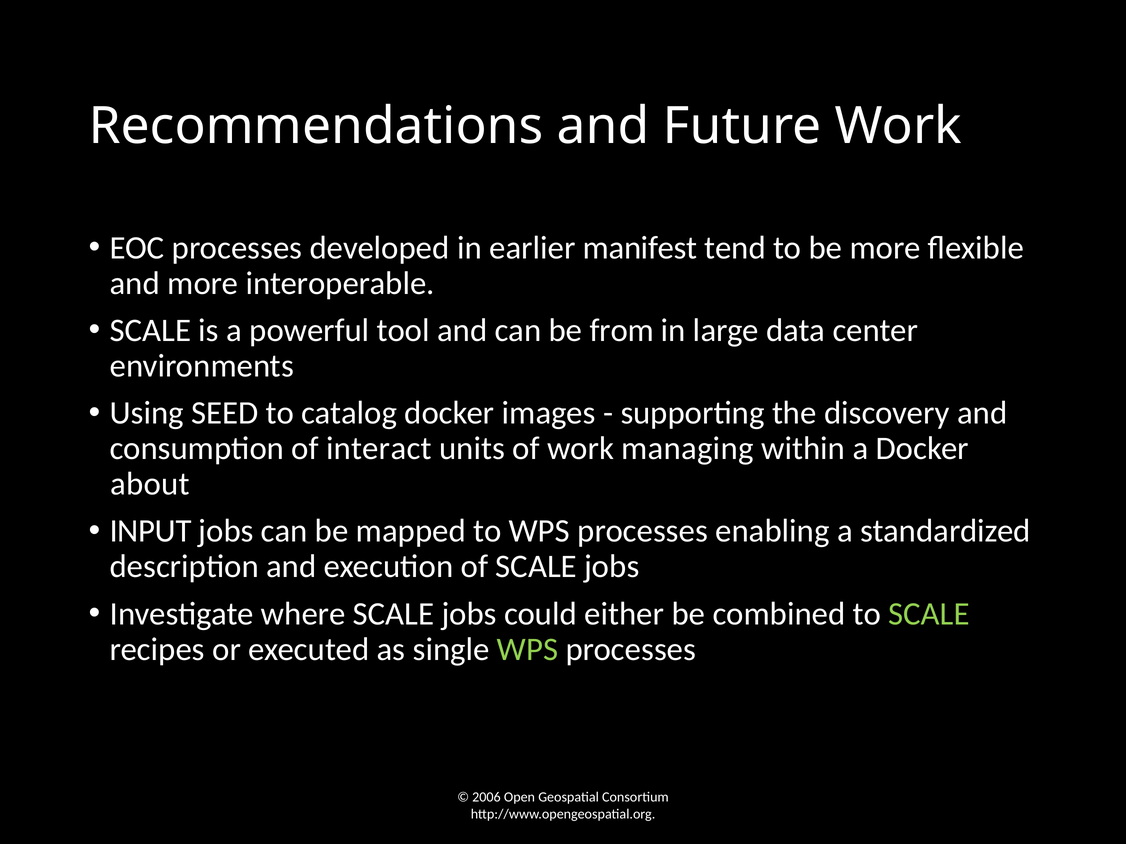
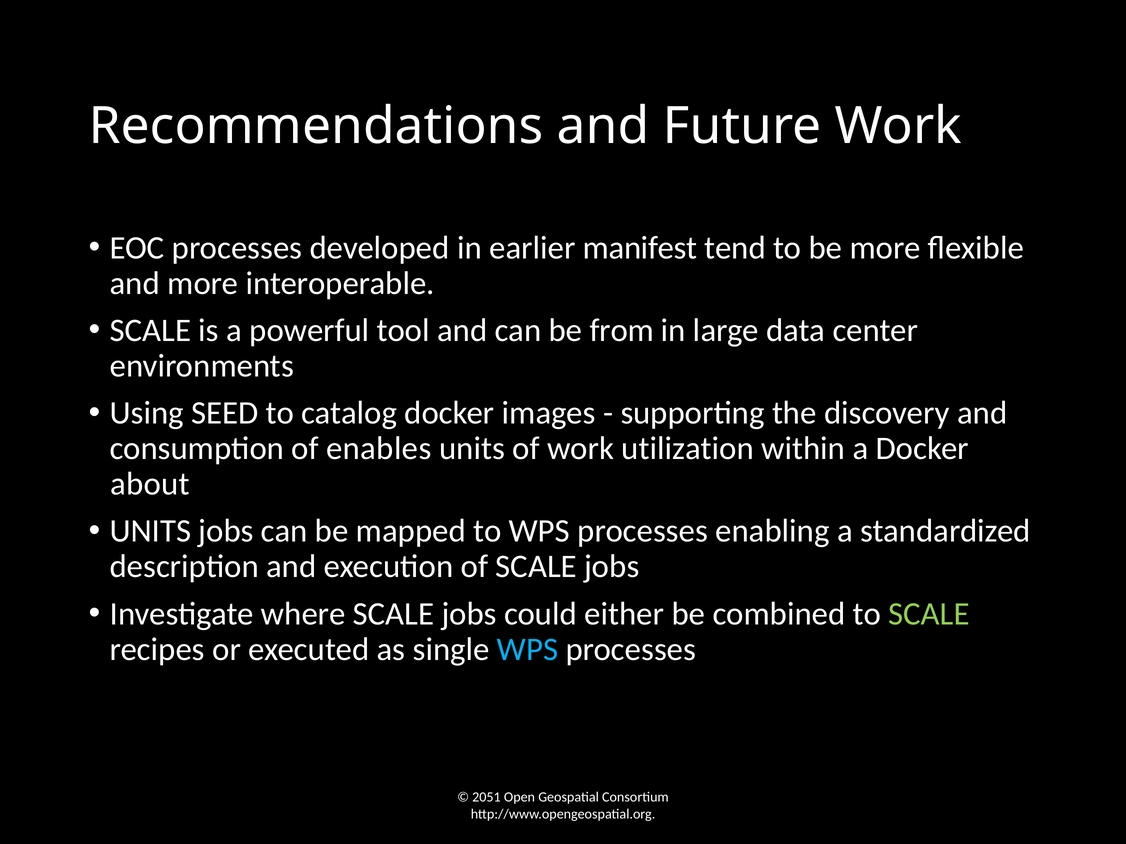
interact: interact -> enables (379, 449)
managing: managing -> utilization (688, 449)
INPUT: INPUT -> UNITS (150, 531)
WPS colour: light green -> light blue (528, 650)
2006: 2006 -> 2051 (486, 798)
